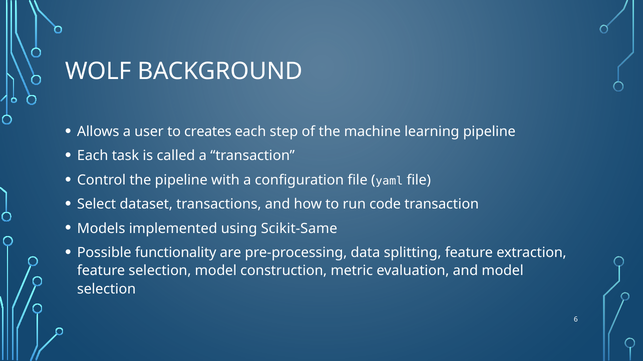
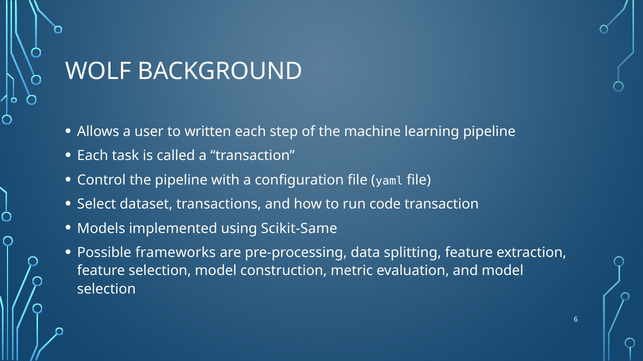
creates: creates -> written (208, 132)
functionality: functionality -> frameworks (176, 253)
